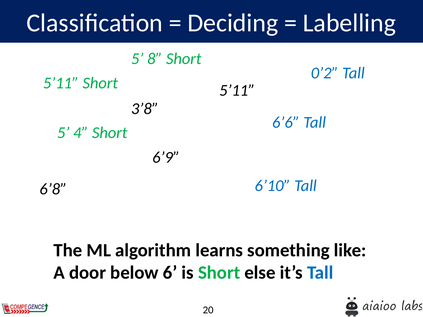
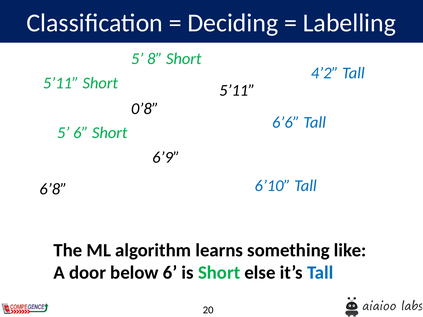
0’2: 0’2 -> 4’2 (325, 73)
3’8: 3’8 -> 0’8 (145, 109)
5 4: 4 -> 6 (81, 133)
